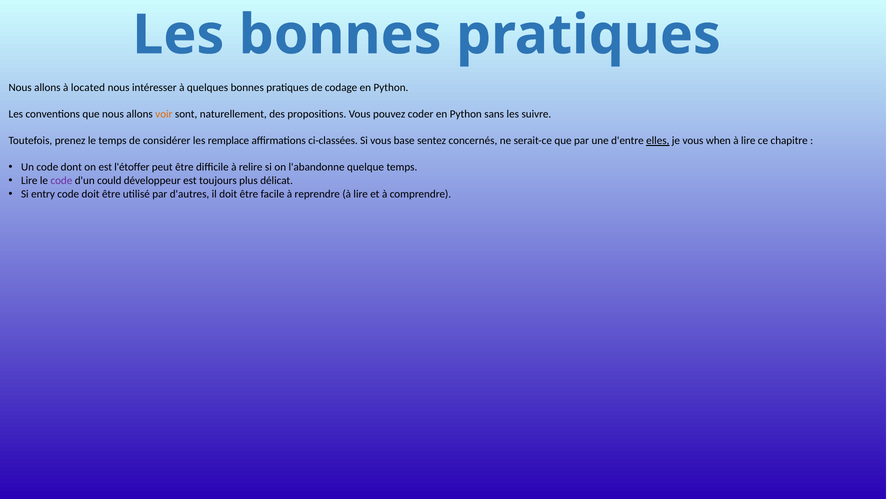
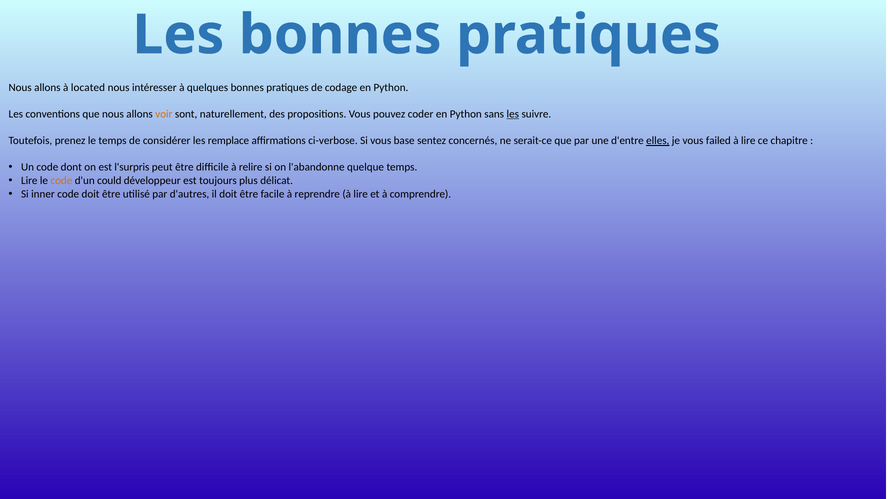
les underline: none -> present (513, 114)
ci-classées: ci-classées -> ci-verbose (333, 141)
when: when -> failed (718, 141)
l'étoffer: l'étoffer -> l'surpris (132, 168)
code colour: purple -> orange (61, 181)
entry: entry -> inner (43, 194)
